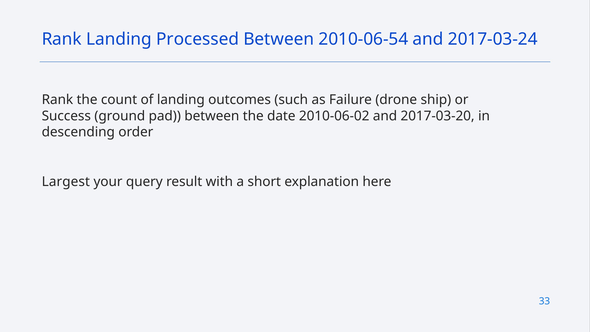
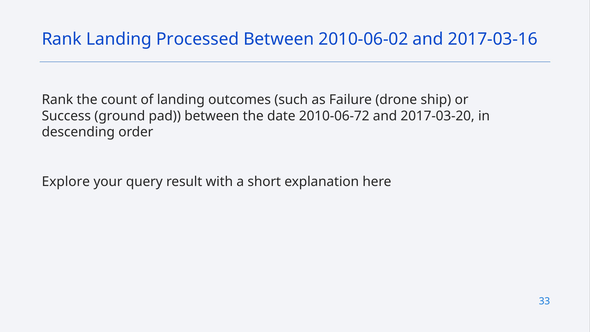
2010-06-54: 2010-06-54 -> 2010-06-02 (363, 39)
2017-03-24: 2017-03-24 -> 2017-03-16 (493, 39)
2010-06-02: 2010-06-02 -> 2010-06-72 (334, 116)
Largest: Largest -> Explore (66, 182)
